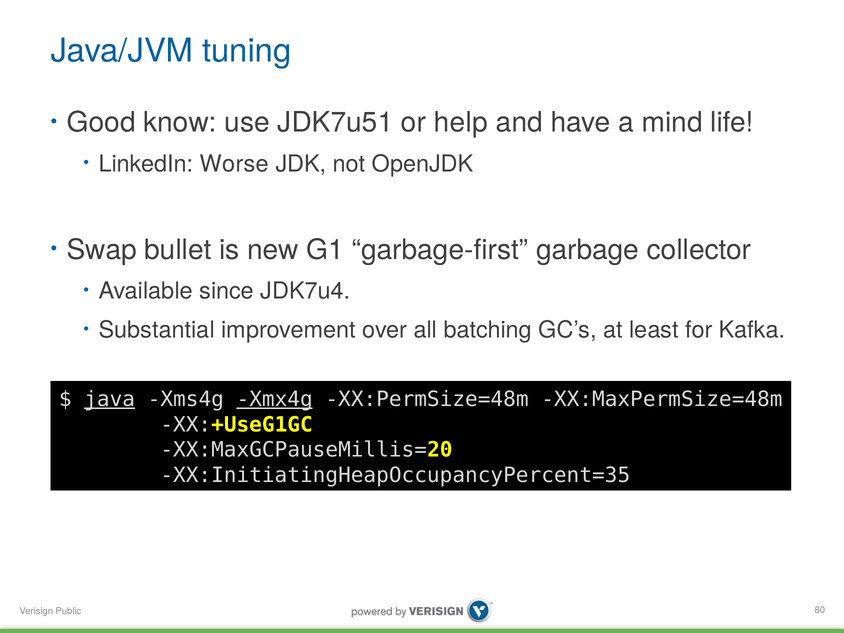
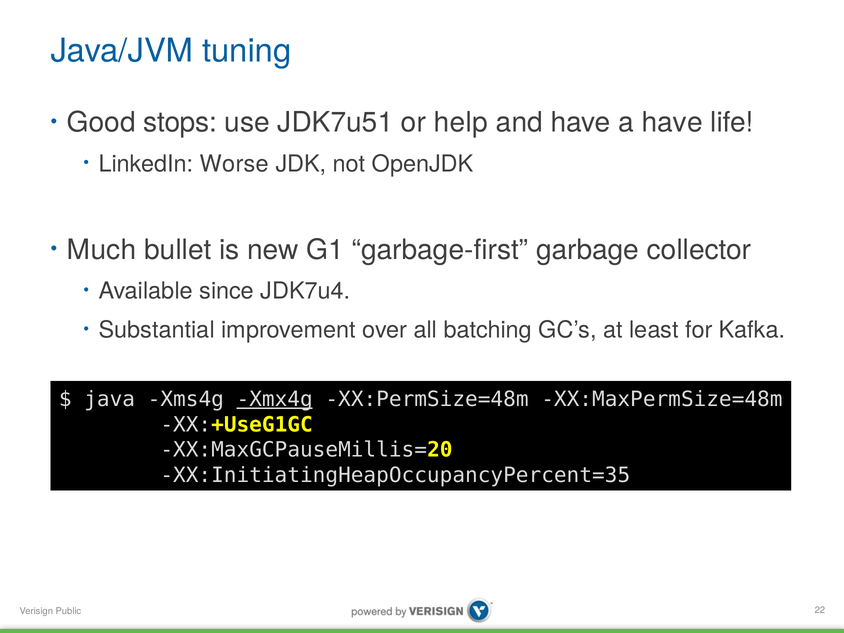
know: know -> stops (180, 123)
a mind: mind -> have (672, 123)
Swap: Swap -> Much (102, 250)
java underline: present -> none (110, 399)
80: 80 -> 22 (820, 610)
